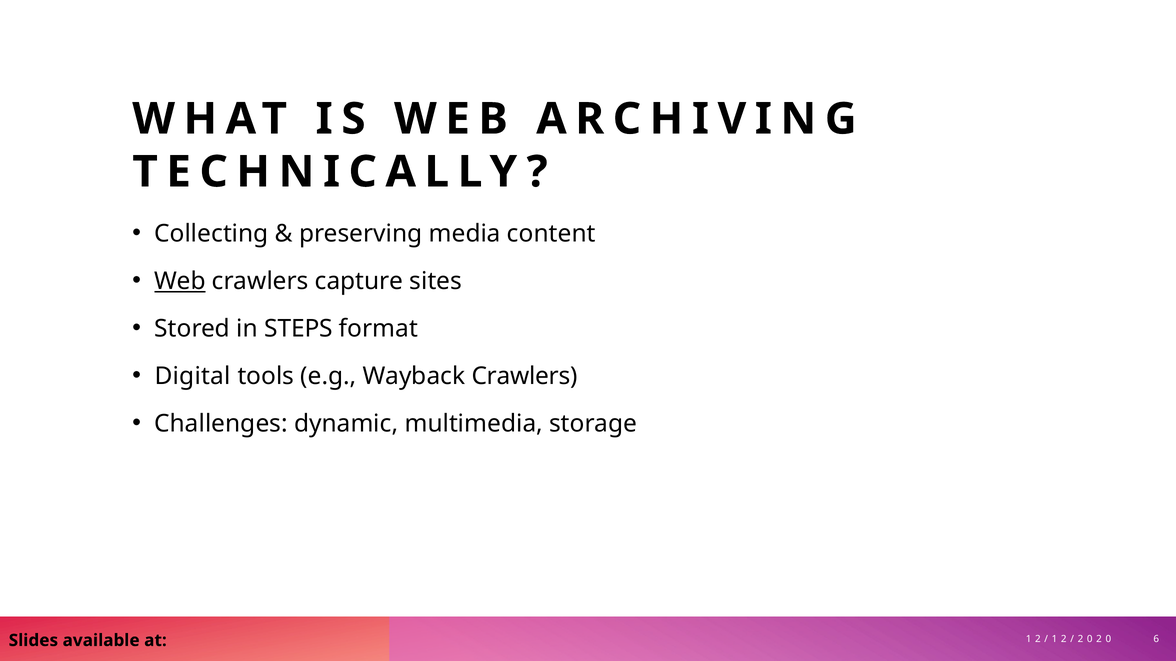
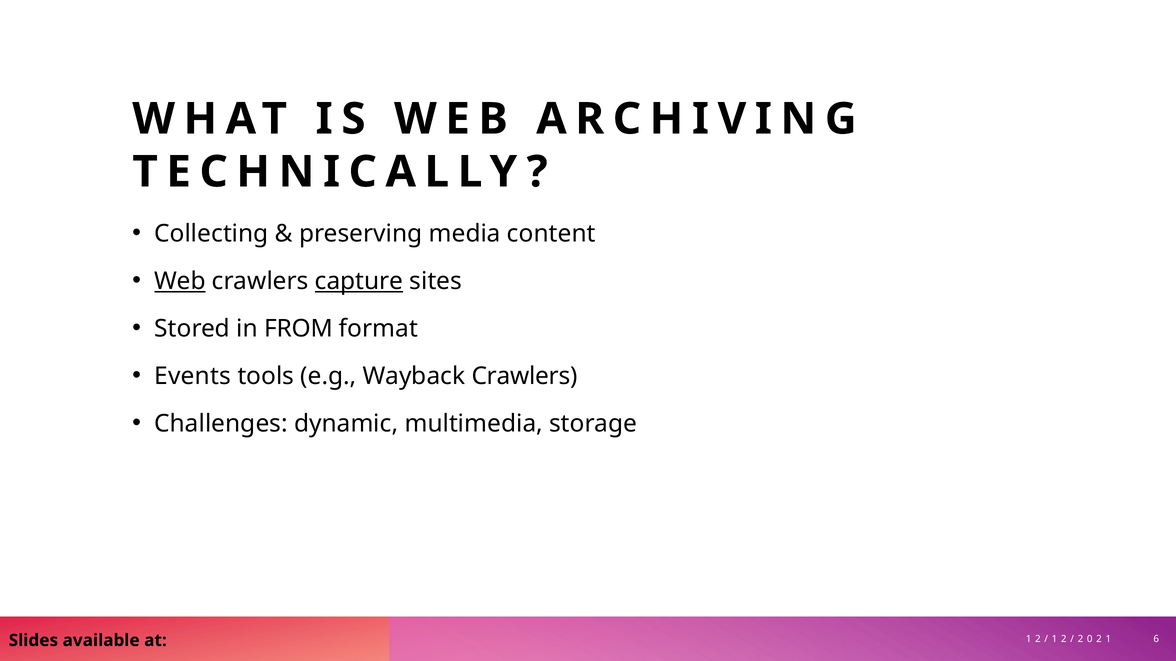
capture underline: none -> present (359, 281)
STEPS: STEPS -> FROM (299, 329)
Digital: Digital -> Events (193, 376)
0: 0 -> 1 (1108, 640)
